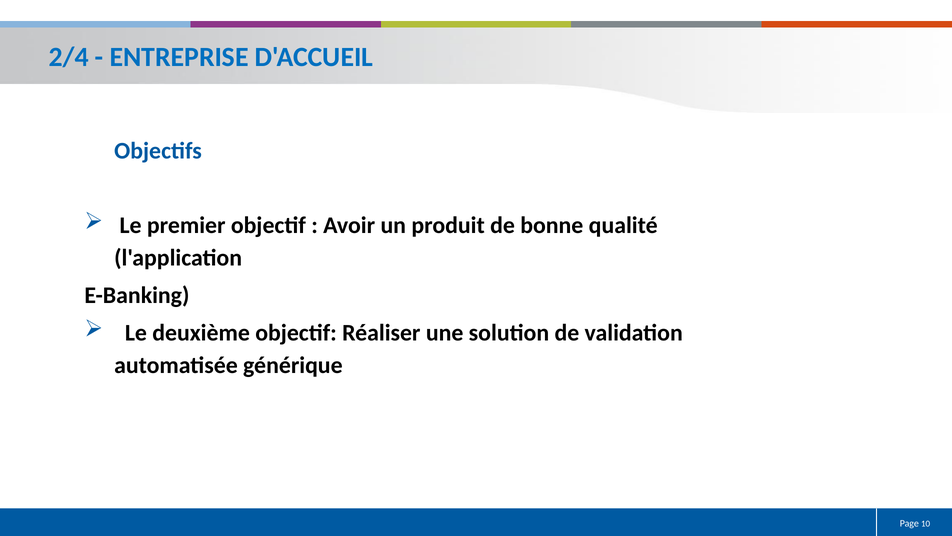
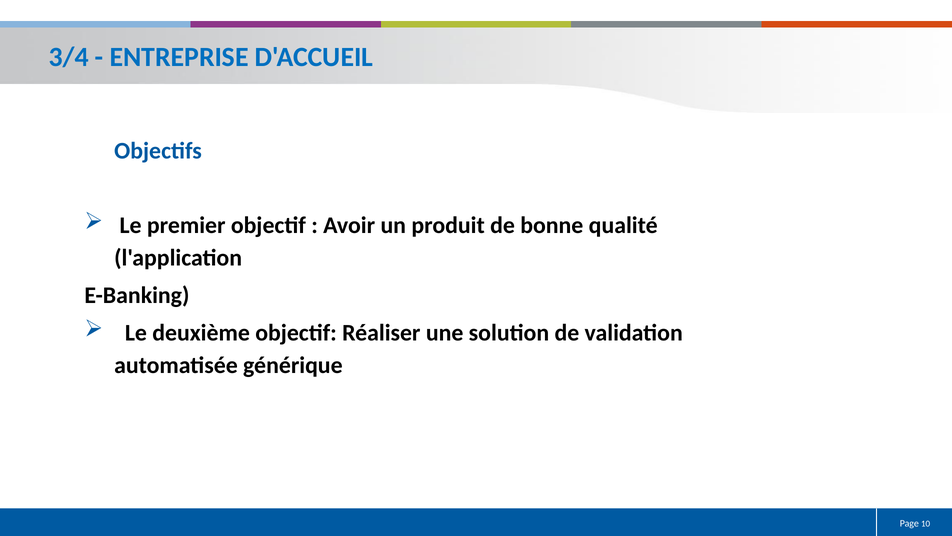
2/4: 2/4 -> 3/4 (69, 57)
